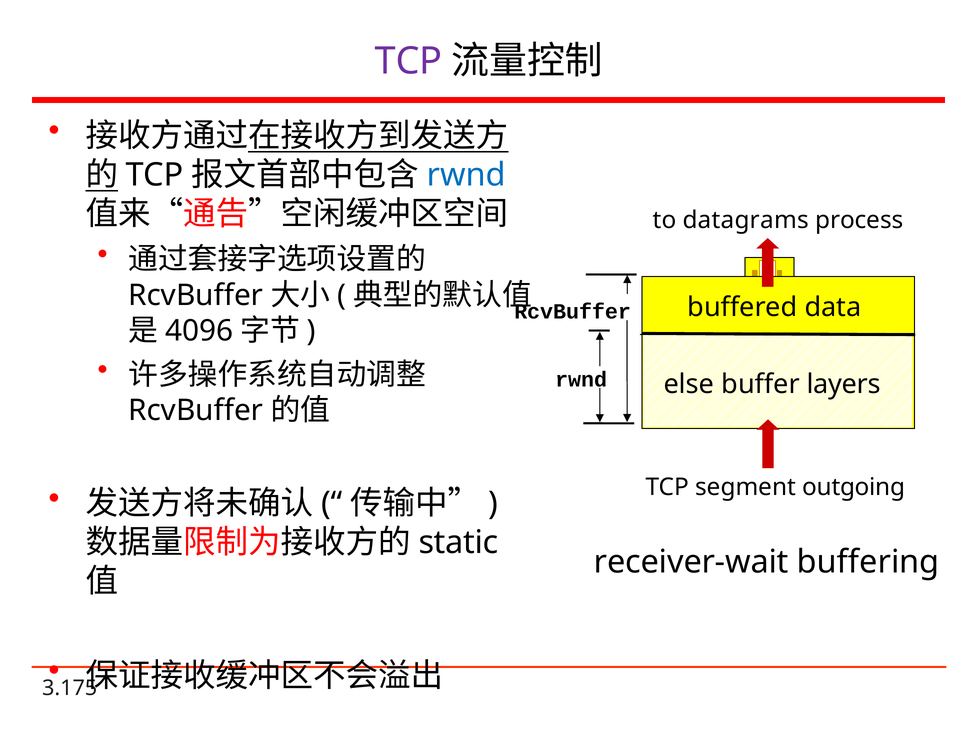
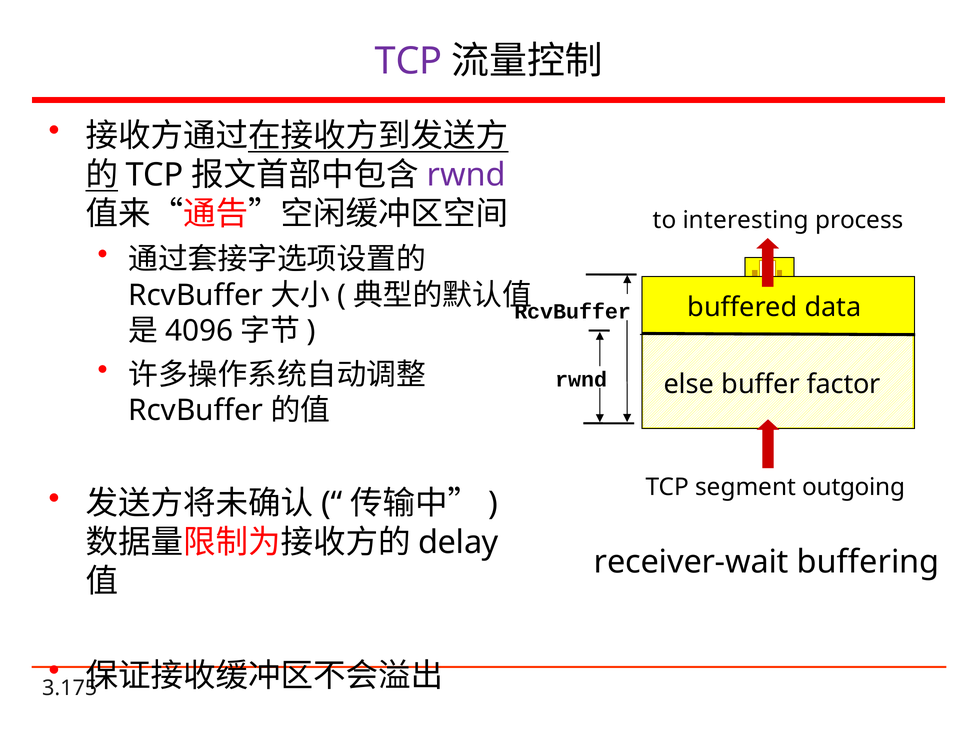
rwnd colour: blue -> purple (466, 175)
datagrams: datagrams -> interesting (746, 220)
layers: layers -> factor (844, 384)
static: static -> delay (458, 543)
